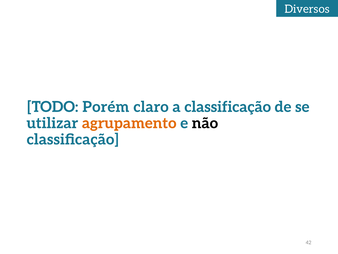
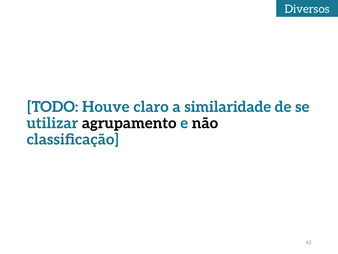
Porém: Porém -> Houve (106, 107)
a classificação: classificação -> similaridade (228, 107)
agrupamento colour: orange -> black (129, 123)
